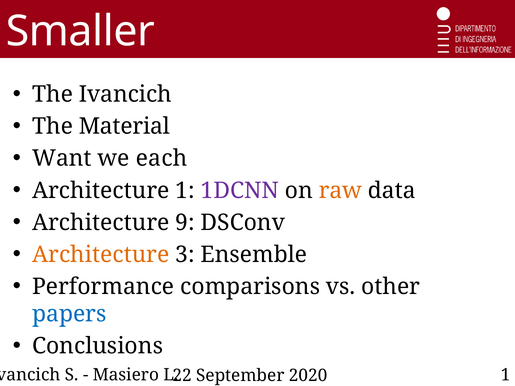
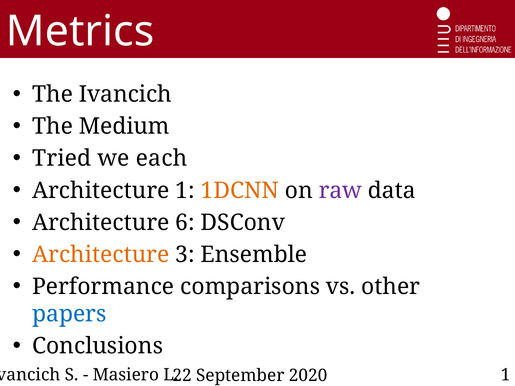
Smaller: Smaller -> Metrics (80, 31)
Material: Material -> Medium (124, 126)
Want: Want -> Tried (62, 159)
1DCNN colour: purple -> orange (240, 191)
raw colour: orange -> purple (340, 191)
9: 9 -> 6 (185, 223)
